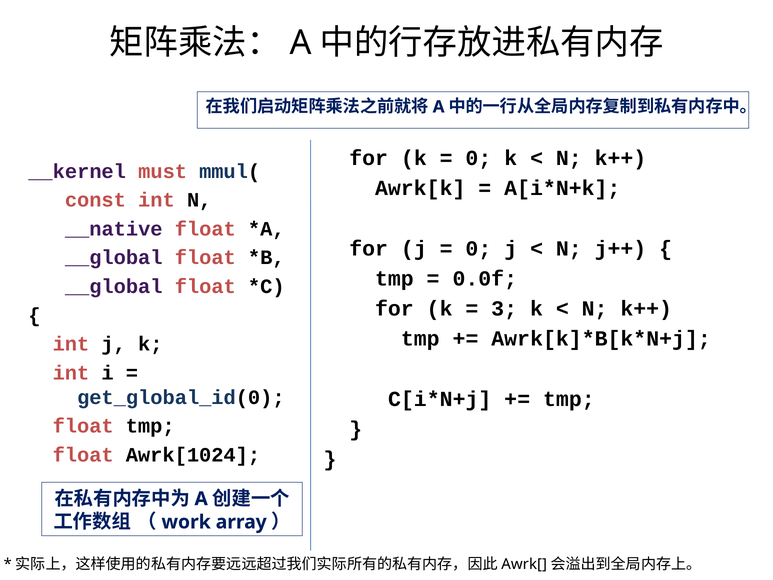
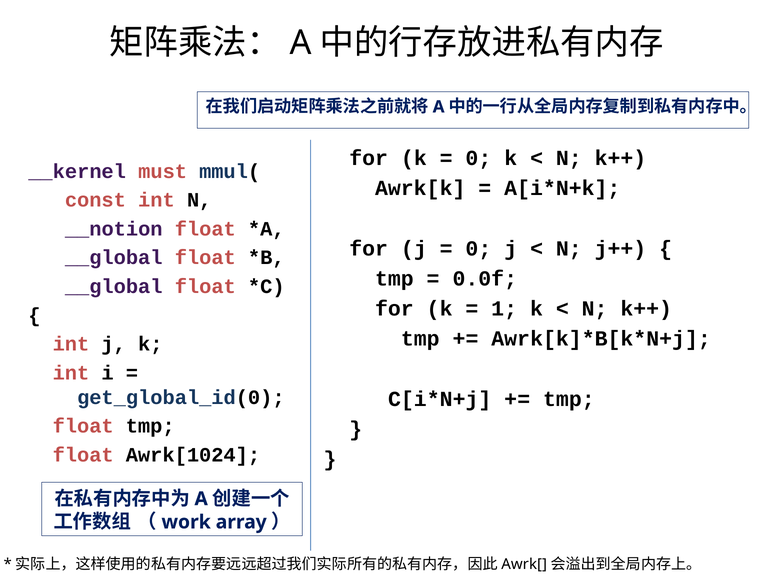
__native: __native -> __notion (114, 229)
3: 3 -> 1 (504, 309)
